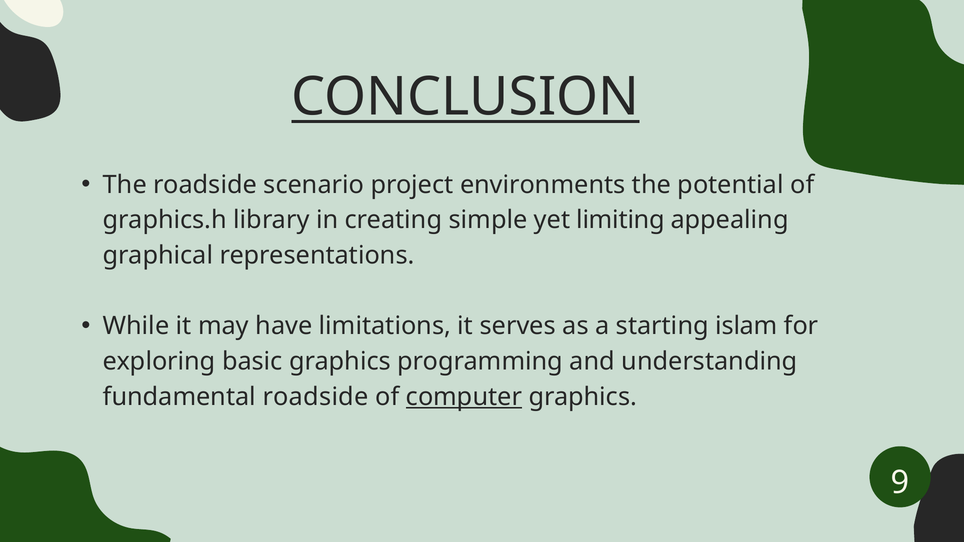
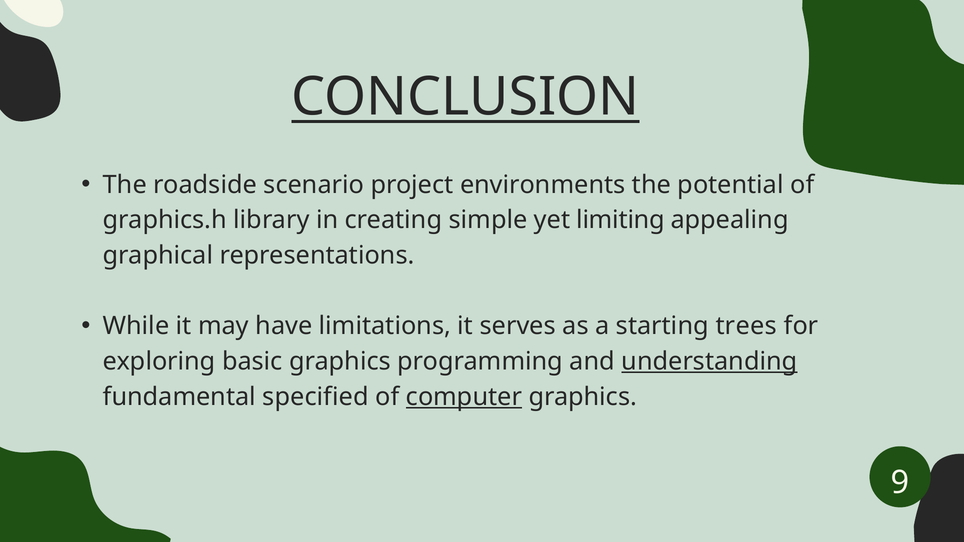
islam: islam -> trees (746, 326)
understanding underline: none -> present (709, 362)
roadside: roadside -> specified (316, 397)
